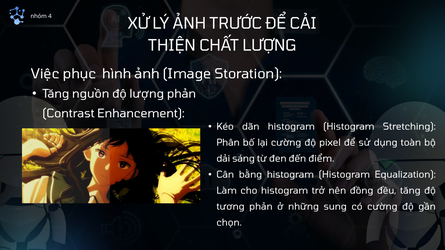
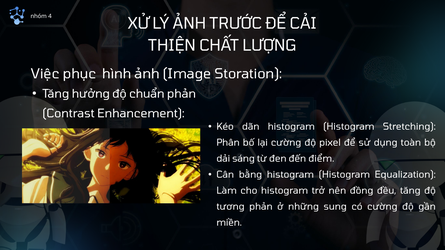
nguồn: nguồn -> hưởng (91, 94)
độ lượng: lượng -> chuẩn (147, 94)
chọn: chọn -> miền (229, 223)
